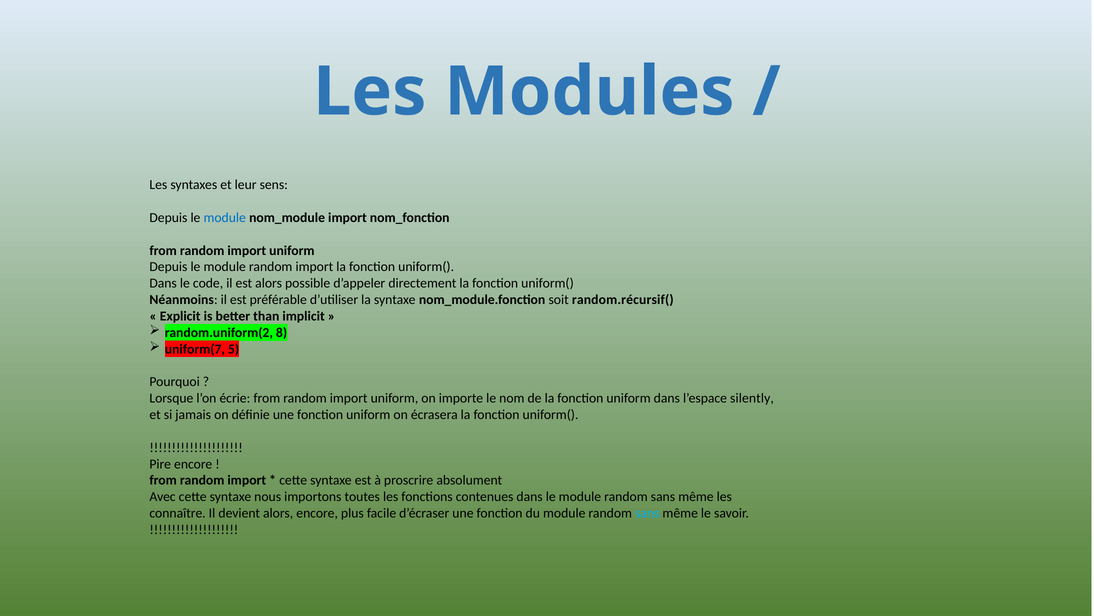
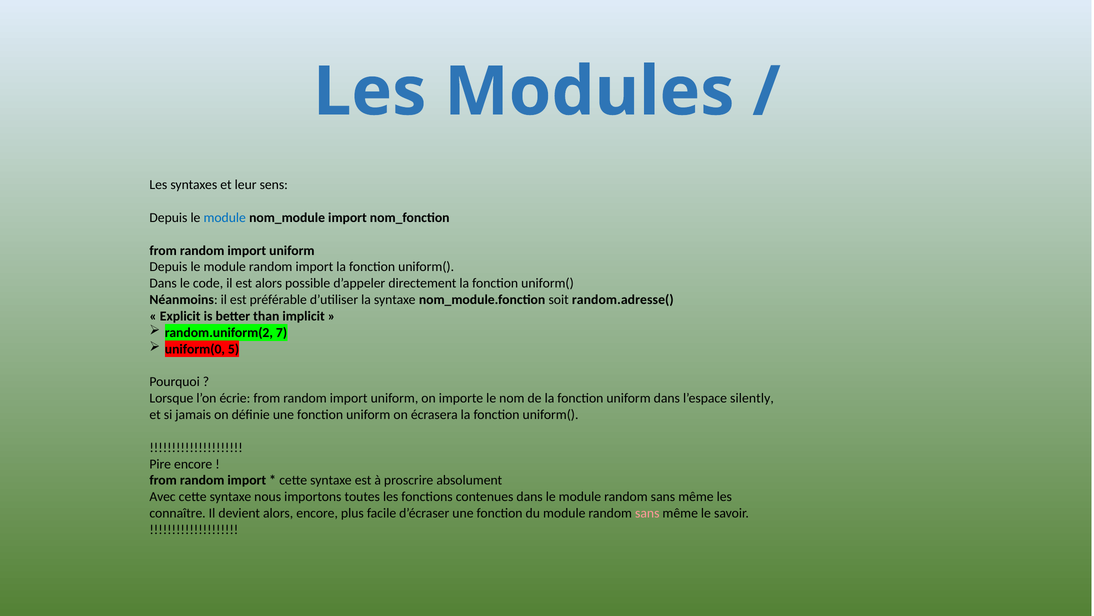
random.récursif(: random.récursif( -> random.adresse( (623, 299)
8: 8 -> 7 (282, 332)
uniform(7: uniform(7 -> uniform(0 (195, 349)
sans colour: light blue -> pink (647, 513)
